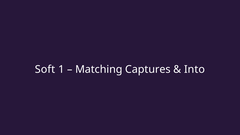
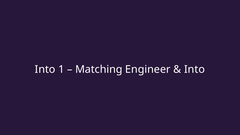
Soft: Soft -> Into (45, 69)
Captures: Captures -> Engineer (148, 69)
